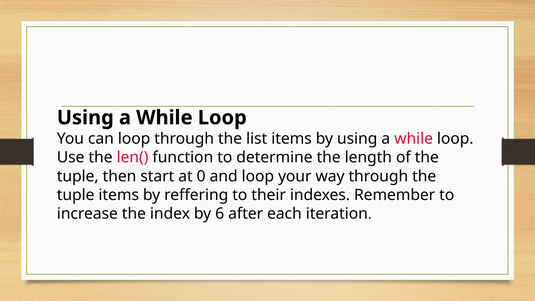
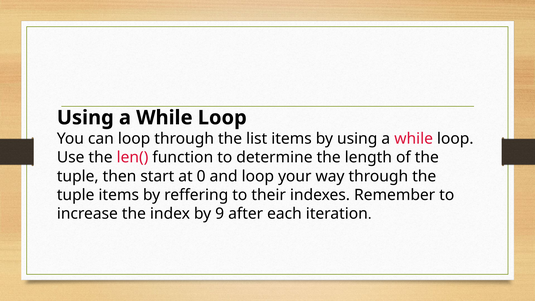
6: 6 -> 9 (220, 214)
